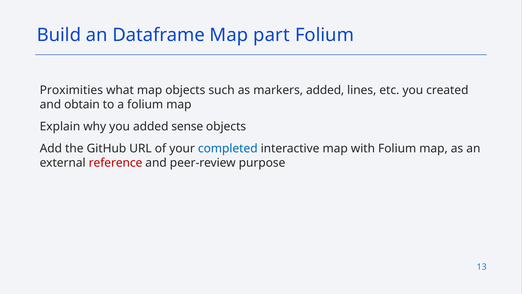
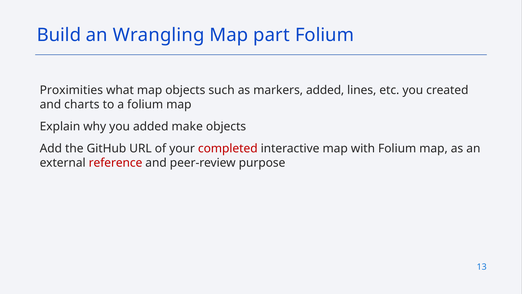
Dataframe: Dataframe -> Wrangling (159, 35)
obtain: obtain -> charts (82, 105)
sense: sense -> make (187, 126)
completed colour: blue -> red (228, 148)
